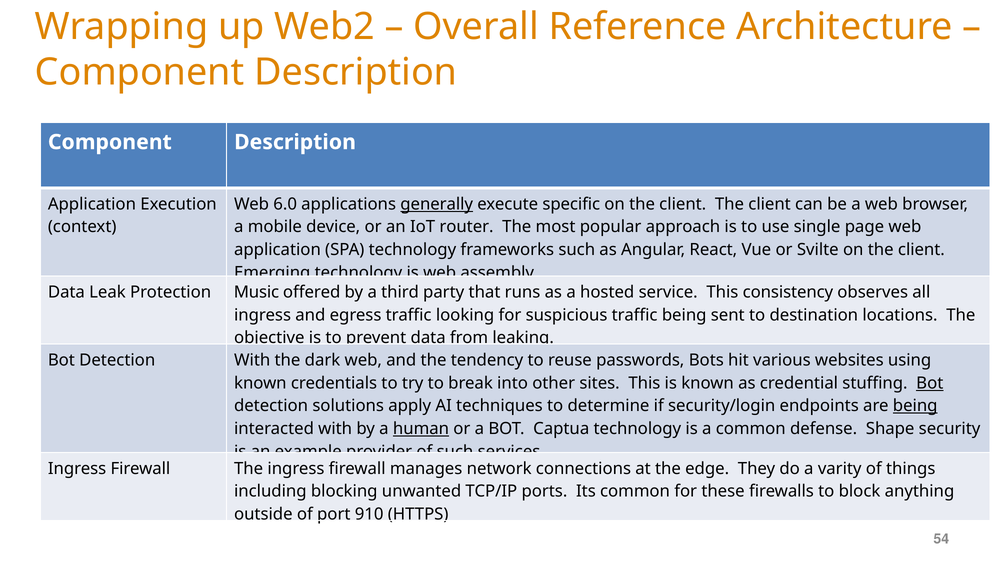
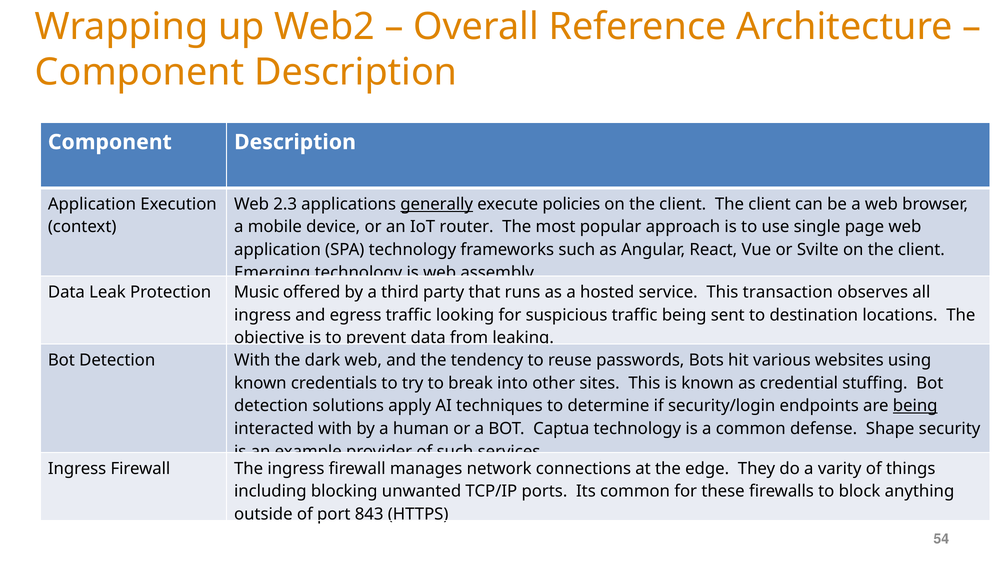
6.0: 6.0 -> 2.3 (285, 204)
specific: specific -> policies (571, 204)
consistency: consistency -> transaction (788, 292)
Bot underline: present -> none (930, 383)
human underline: present -> none (421, 428)
910: 910 -> 843 (369, 514)
